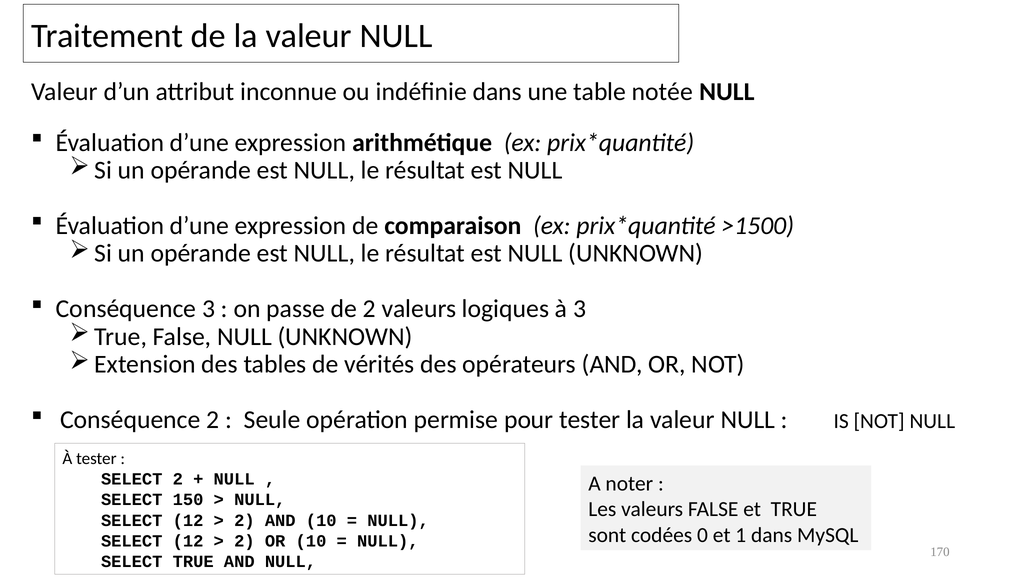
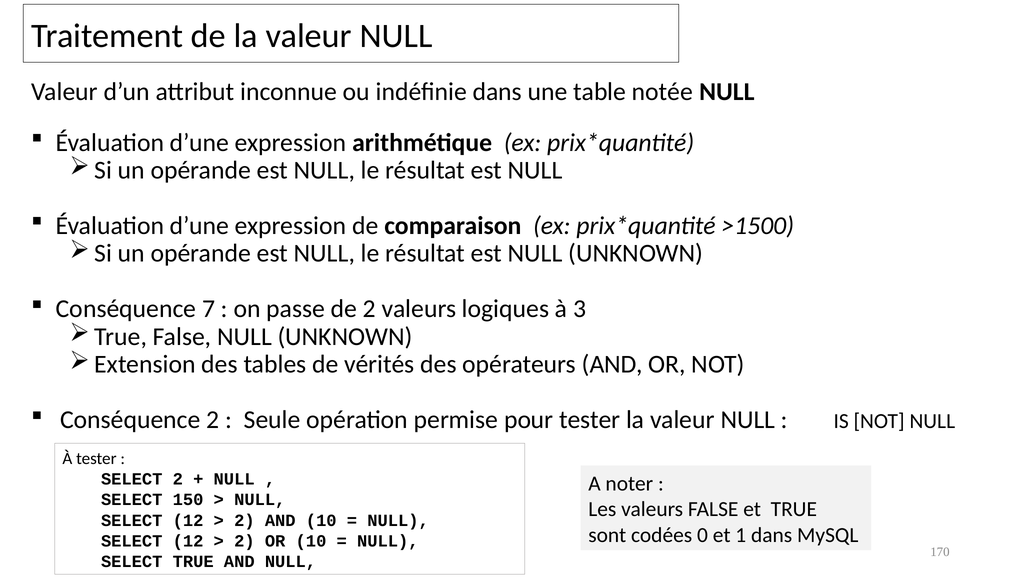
Conséquence 3: 3 -> 7 (209, 309)
